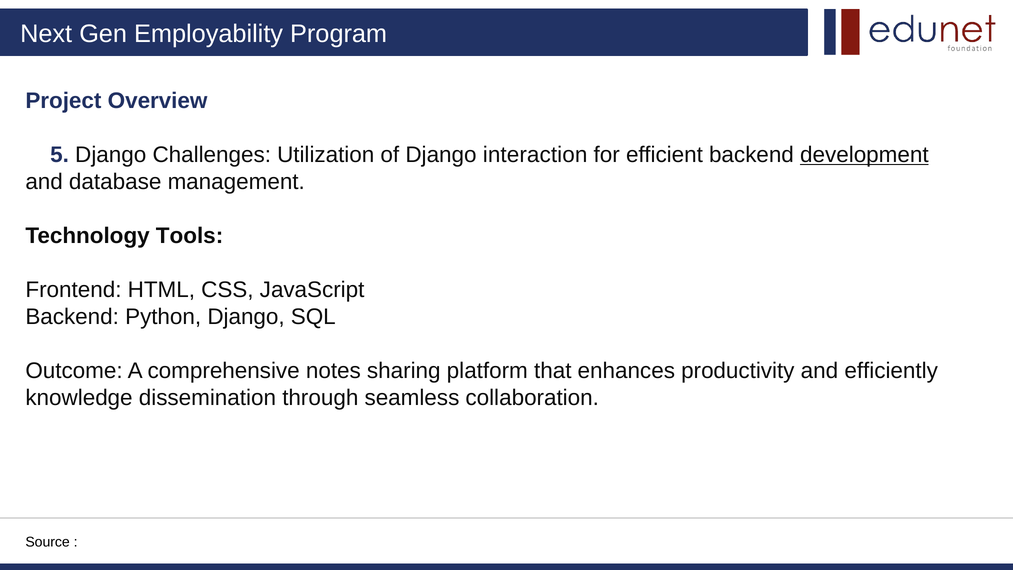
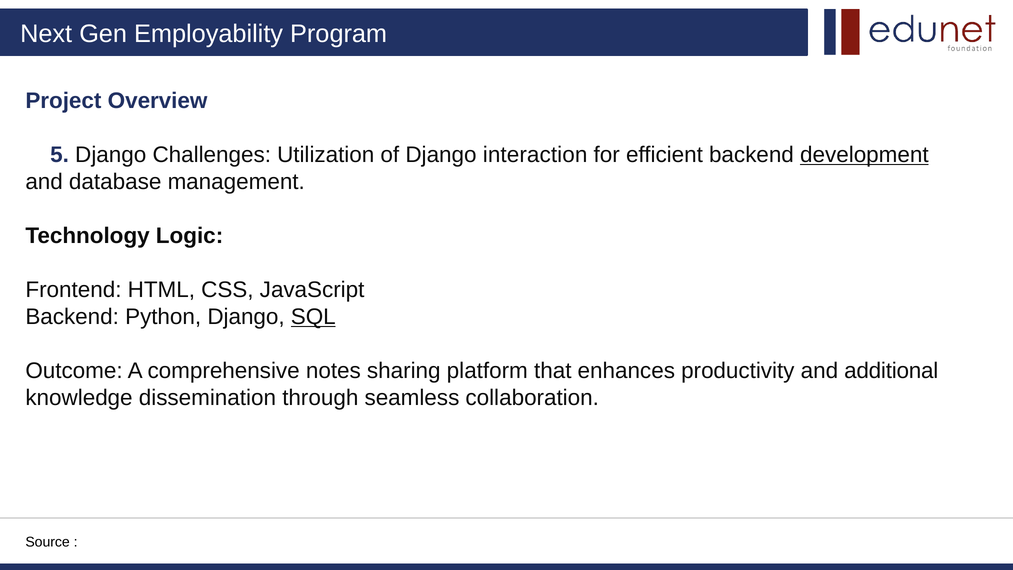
Tools: Tools -> Logic (190, 236)
SQL underline: none -> present (313, 317)
efficiently: efficiently -> additional (891, 371)
